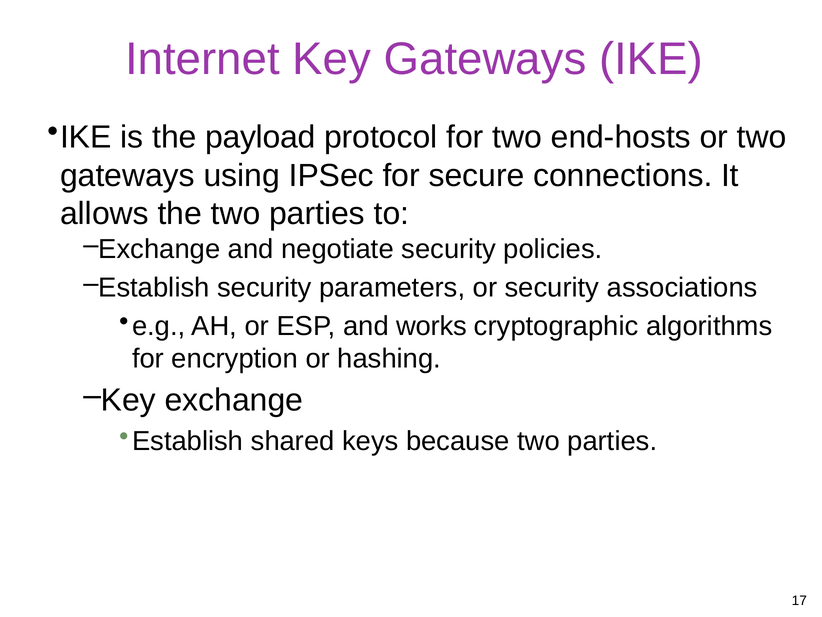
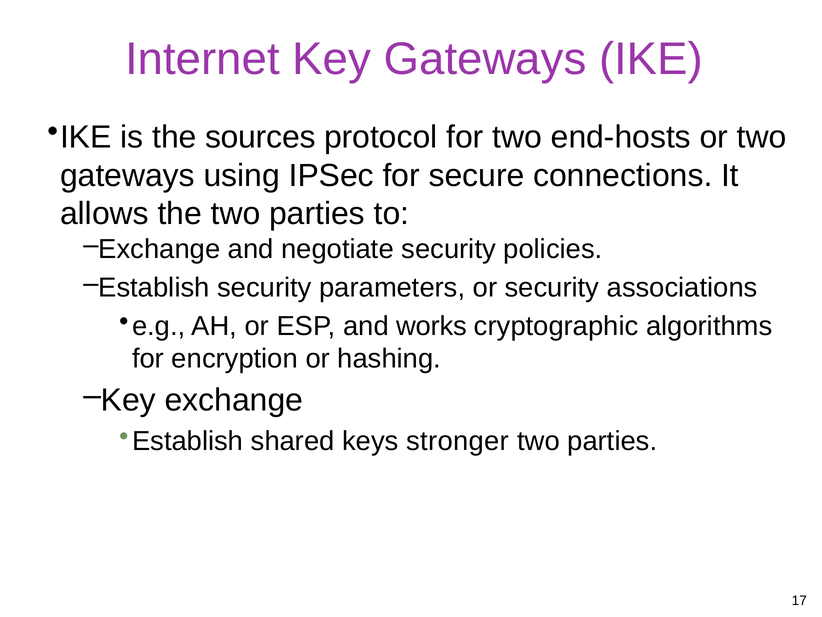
payload: payload -> sources (260, 137)
because: because -> stronger (458, 441)
